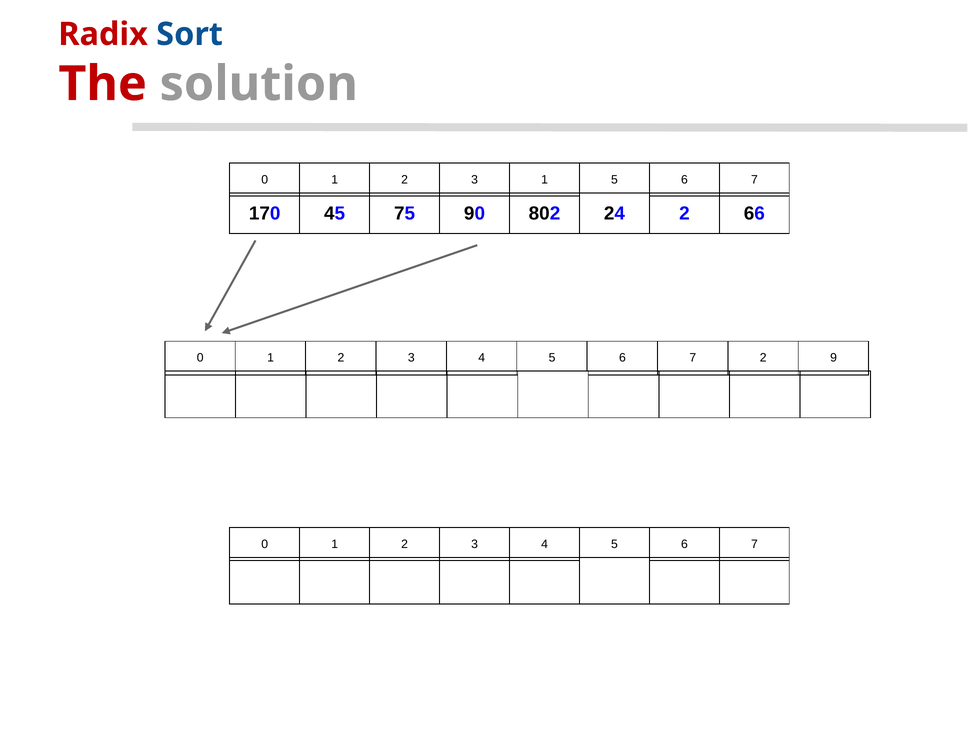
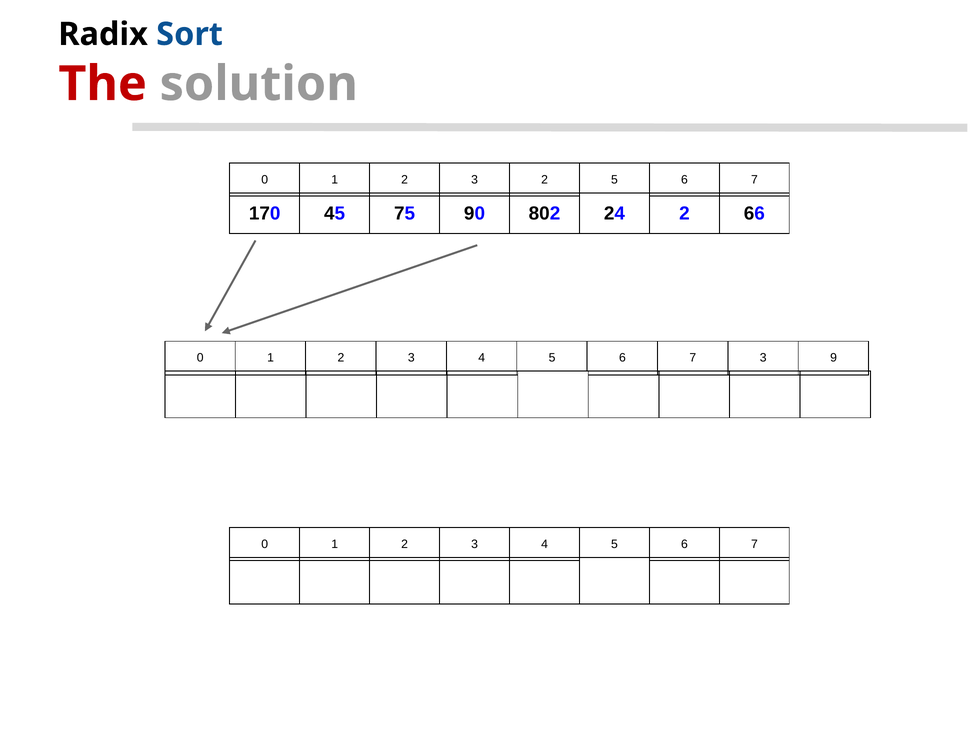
Radix colour: red -> black (103, 34)
3 1: 1 -> 2 (545, 180)
7 2: 2 -> 3 (763, 358)
